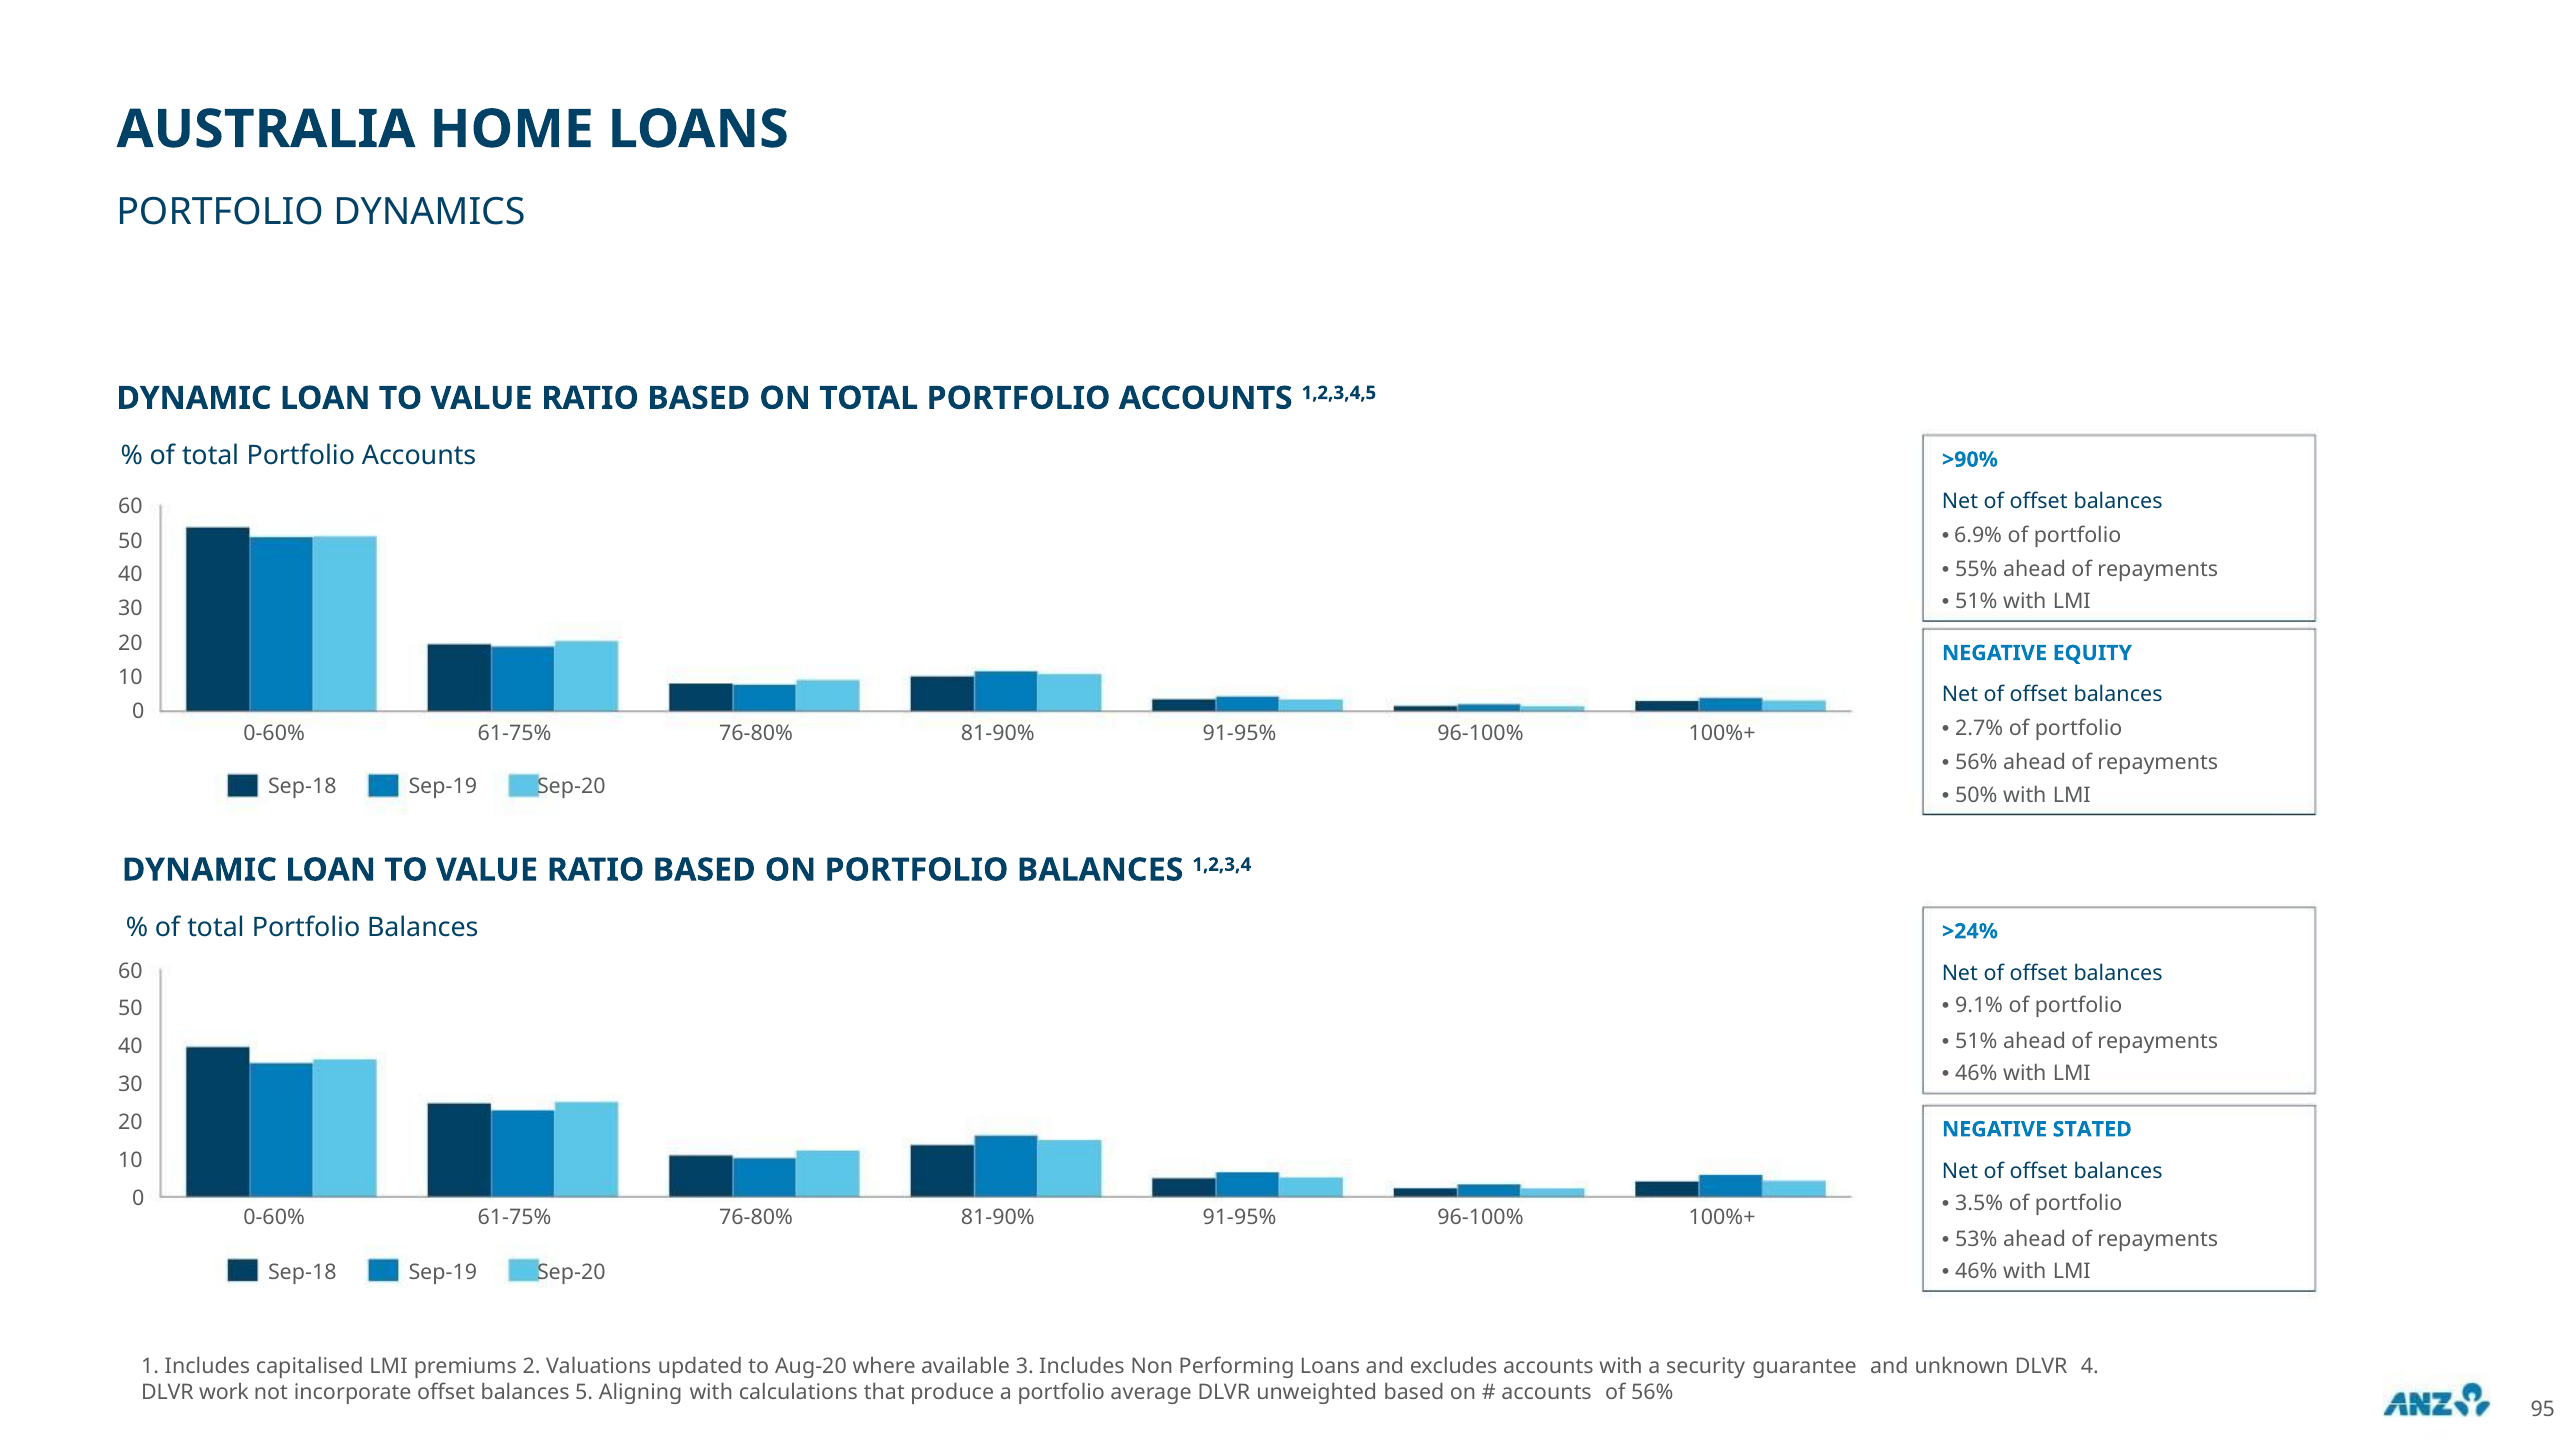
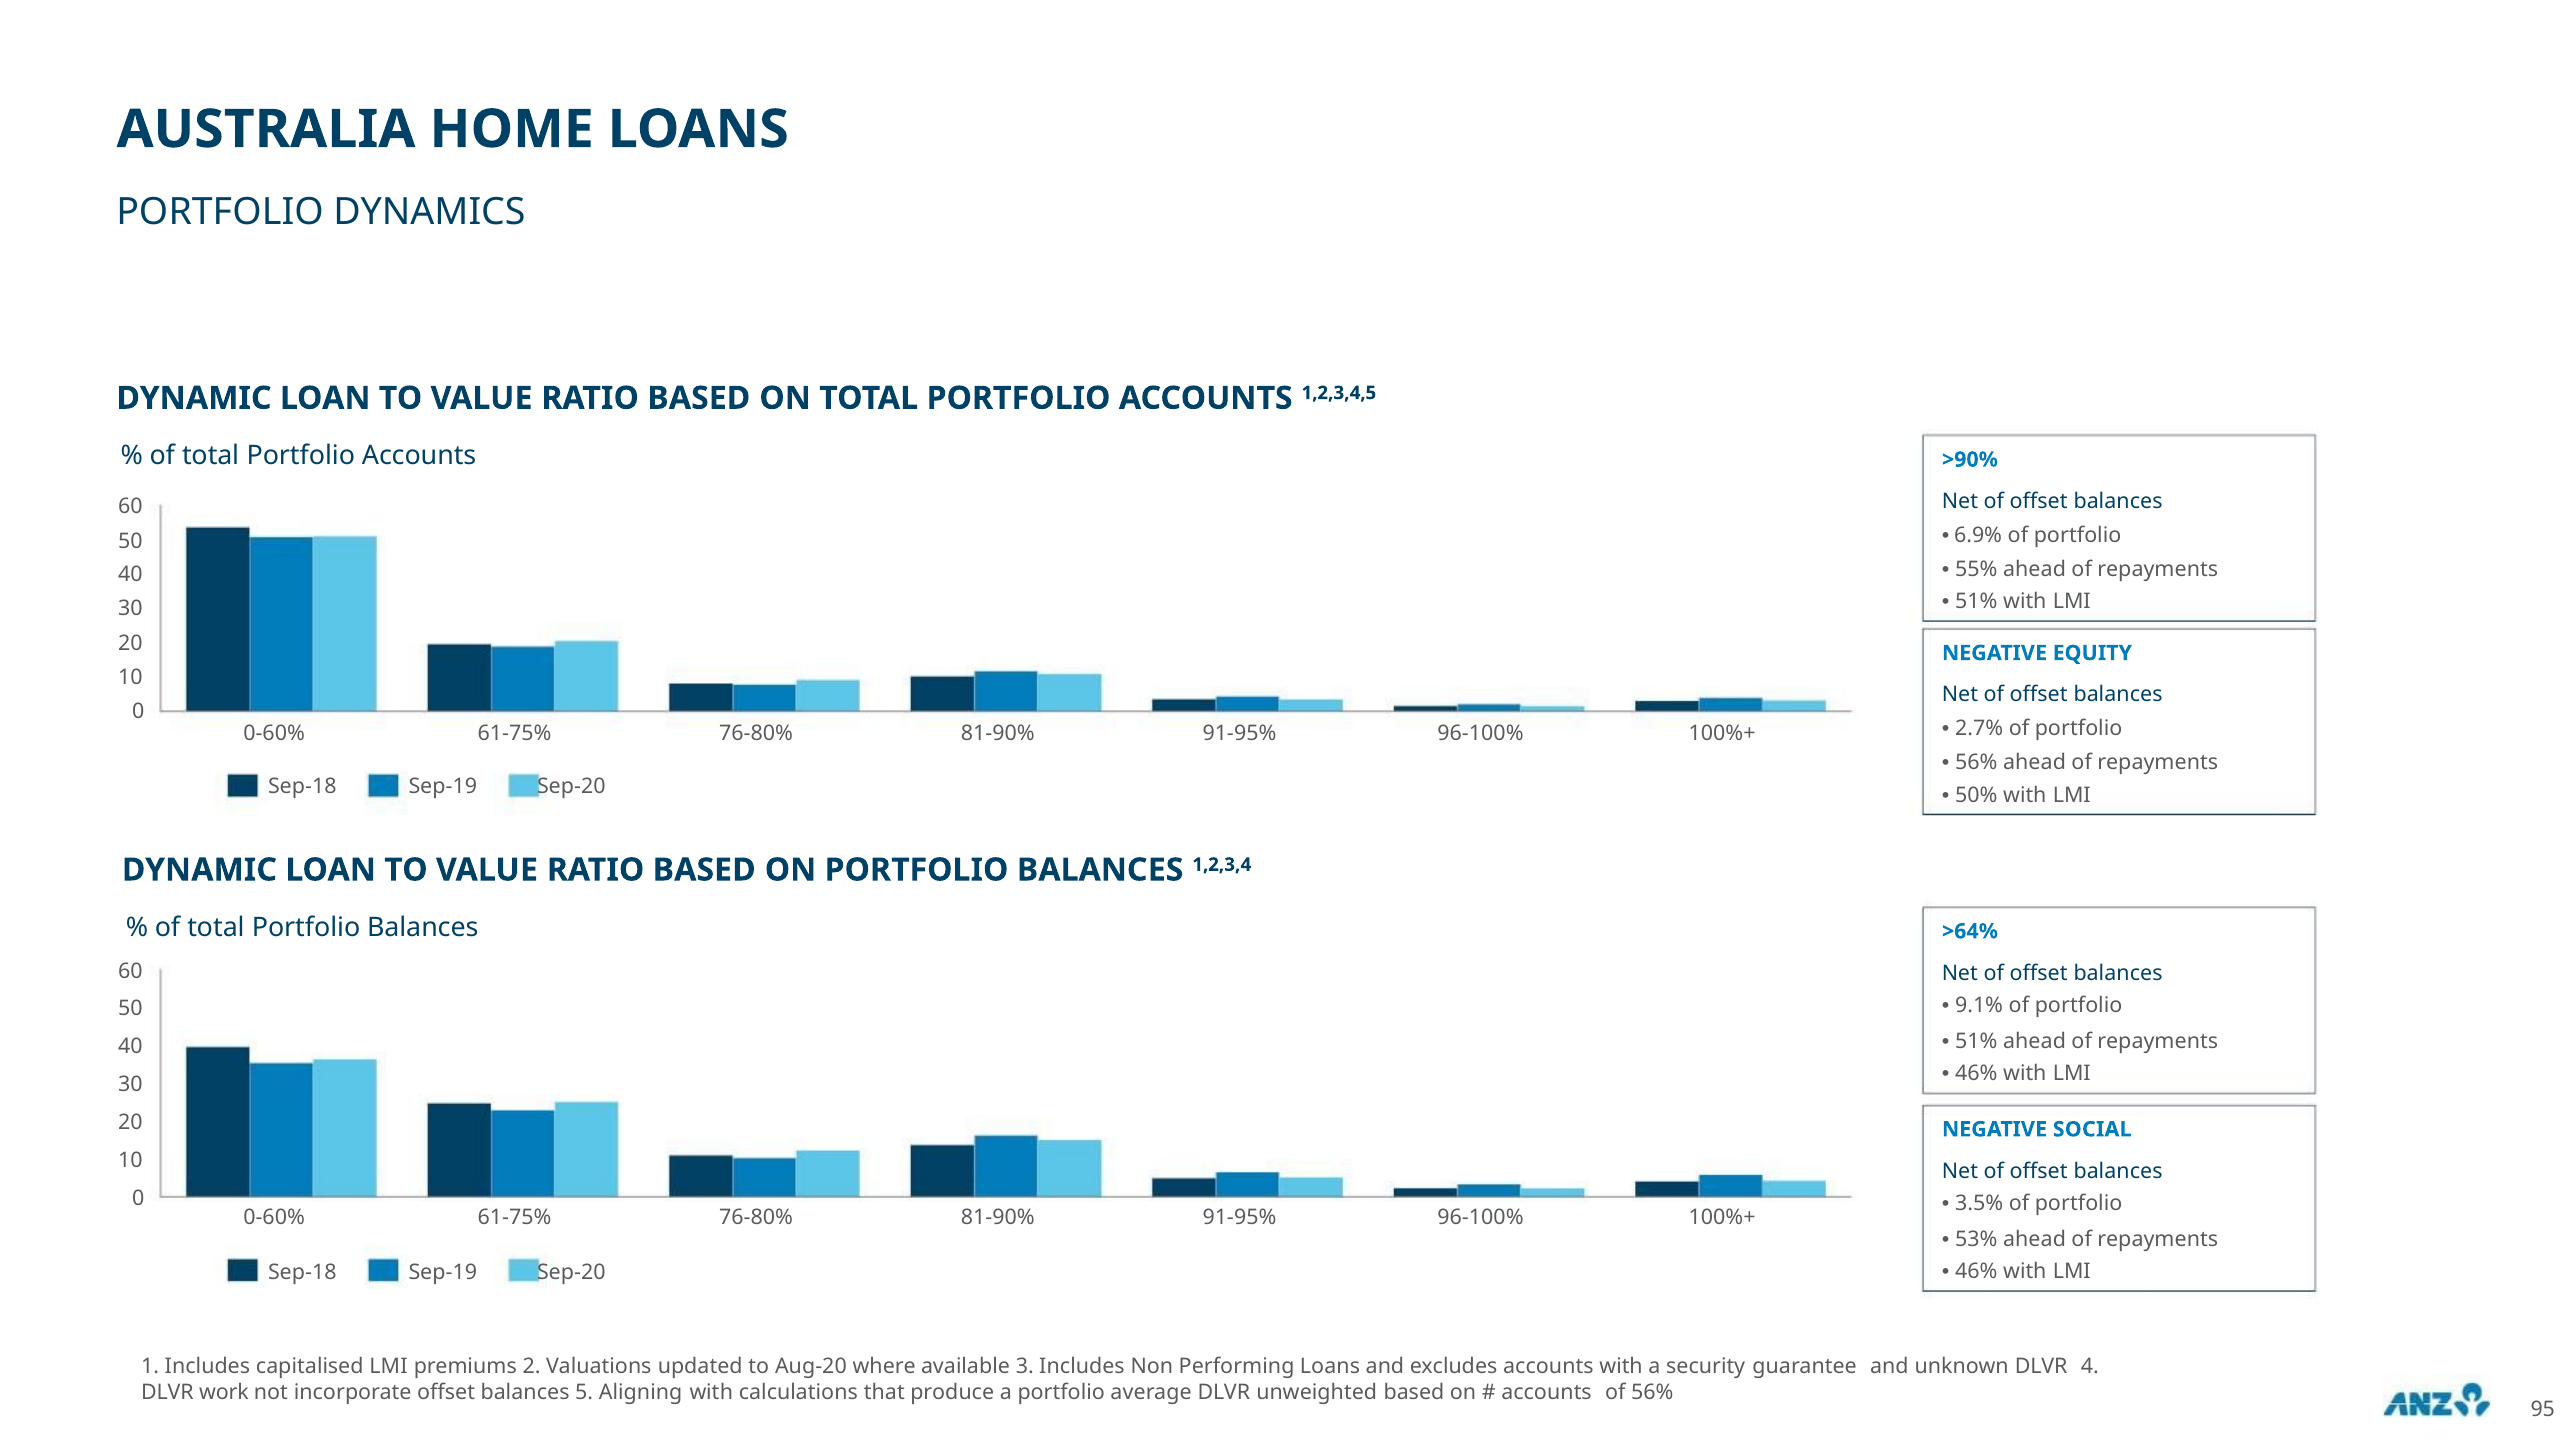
>24%: >24% -> >64% (1970, 931)
STATED: STATED -> SOCIAL (2092, 1129)
